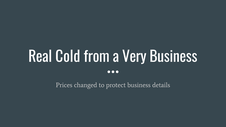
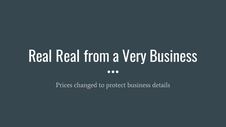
Real Cold: Cold -> Real (68, 57)
